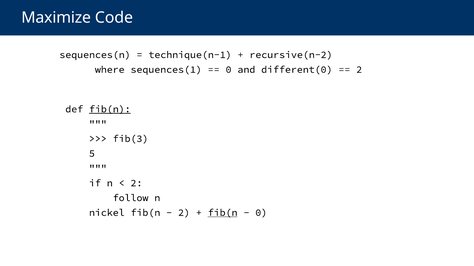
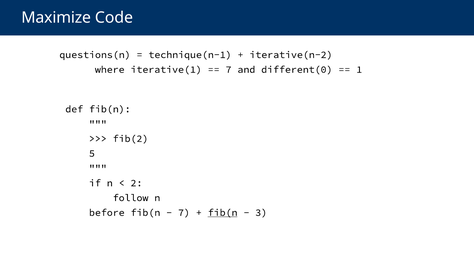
sequences(n: sequences(n -> questions(n (95, 55)
recursive(n-2: recursive(n-2 -> iterative(n-2 (291, 55)
sequences(1: sequences(1 -> iterative(1 (166, 70)
0: 0 -> 7 (229, 70)
2: 2 -> 1 (359, 70)
fib(n underline: present -> none (110, 109)
fib(3: fib(3 -> fib(2 (131, 139)
nickel: nickel -> before (107, 213)
2: 2 -> 7 (184, 213)
0: 0 -> 3 (261, 213)
